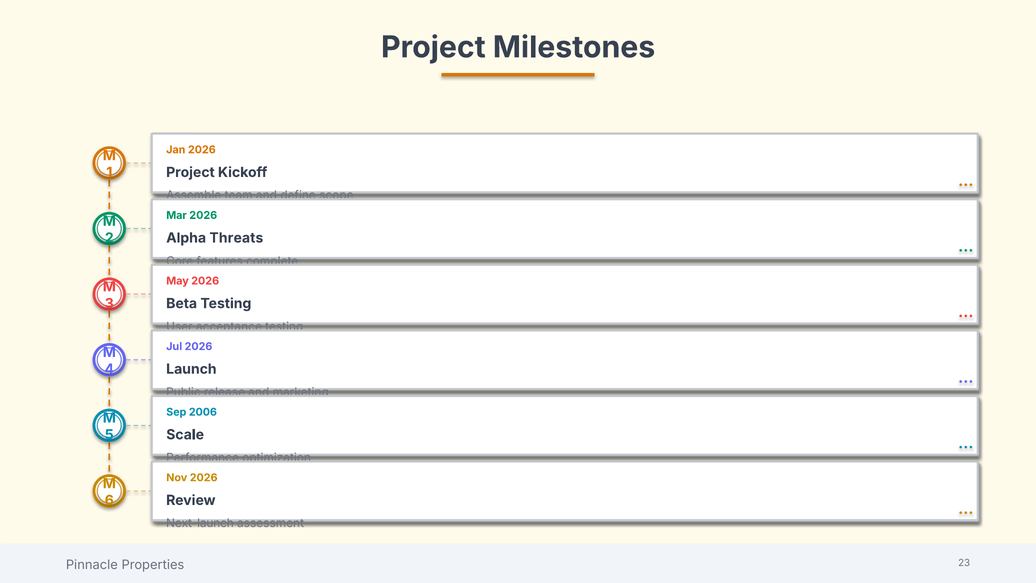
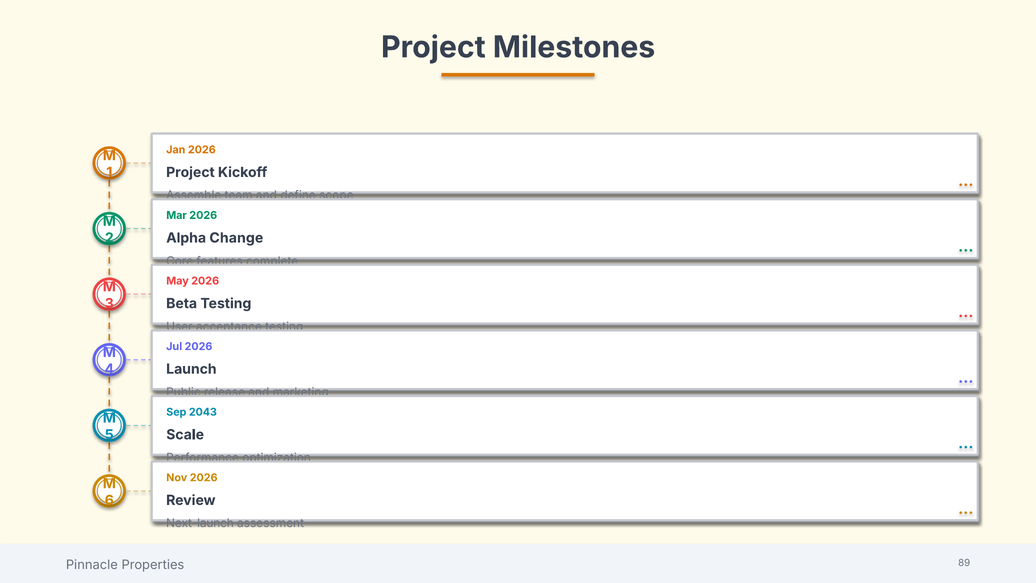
Threats: Threats -> Change (236, 238)
2006: 2006 -> 2043 (203, 412)
23: 23 -> 89 (964, 563)
